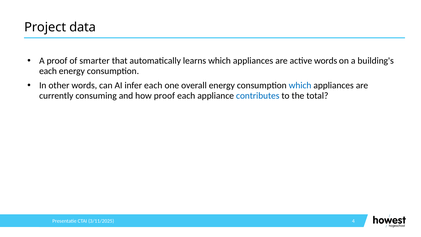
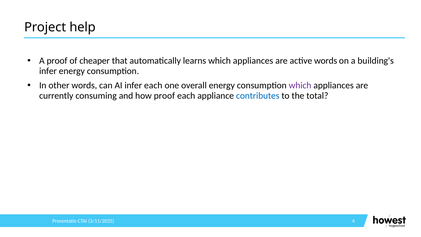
data: data -> help (83, 27)
smarter: smarter -> cheaper (95, 61)
each: each -> infer (48, 71)
which colour: blue -> purple (300, 85)
